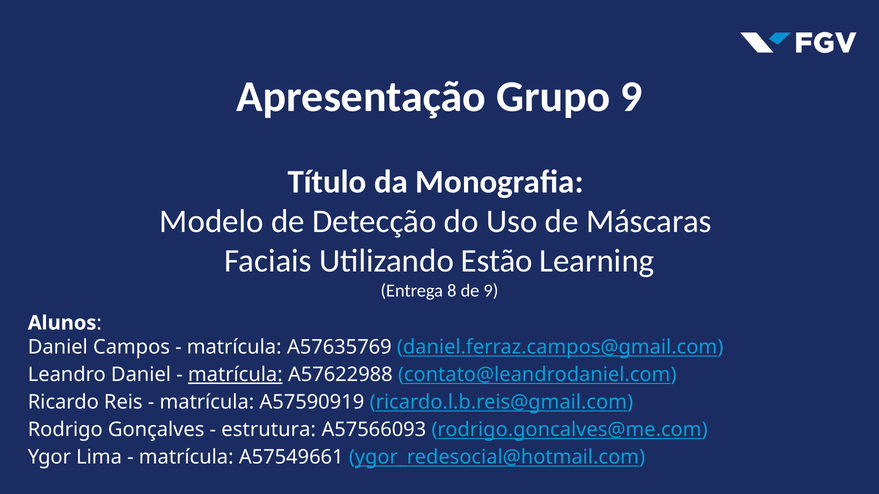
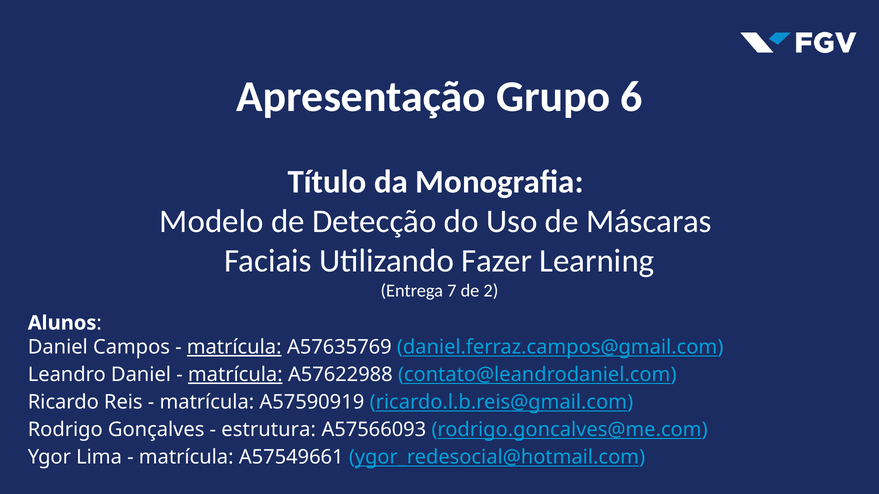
Grupo 9: 9 -> 6 (631, 97)
Estão: Estão -> Fazer (497, 261)
8: 8 -> 7 (452, 291)
de 9: 9 -> 2 (491, 291)
matrícula underline: none -> present (234, 347)
